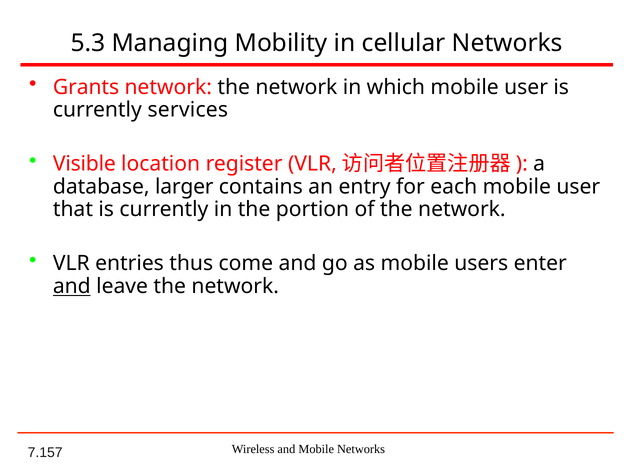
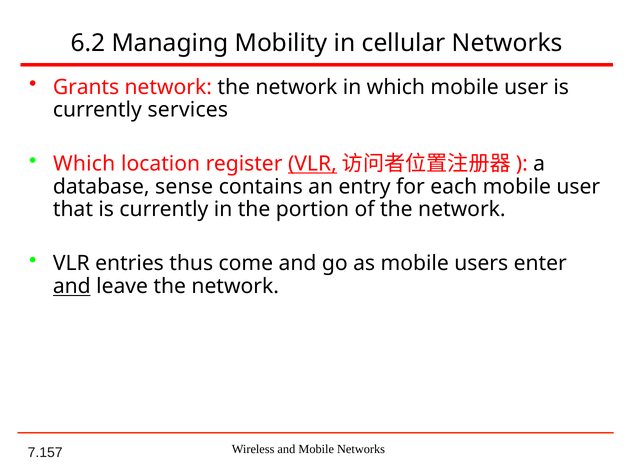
5.3: 5.3 -> 6.2 (88, 43)
Visible: Visible -> Which (84, 164)
VLR underline: none -> present (312, 164)
larger: larger -> sense (184, 187)
